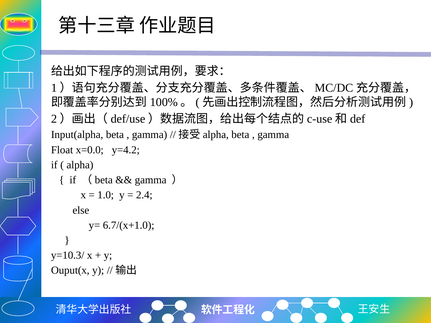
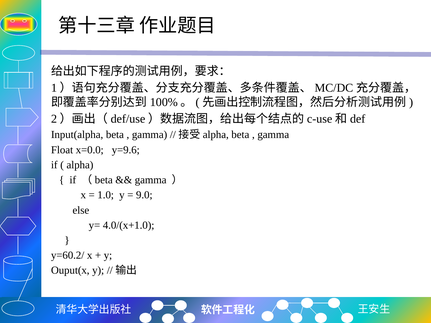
y=4.2: y=4.2 -> y=9.6 (126, 150)
2.4: 2.4 -> 9.0 (144, 195)
6.7/(x+1.0: 6.7/(x+1.0 -> 4.0/(x+1.0 (129, 225)
y=10.3/: y=10.3/ -> y=60.2/ (68, 256)
